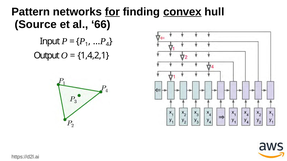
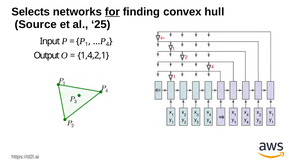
Pattern: Pattern -> Selects (31, 12)
convex underline: present -> none (182, 12)
66: 66 -> 25 (101, 25)
